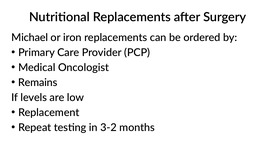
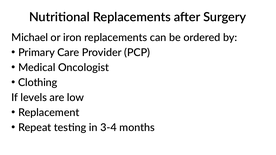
Remains: Remains -> Clothing (38, 83)
3-2: 3-2 -> 3-4 (108, 128)
